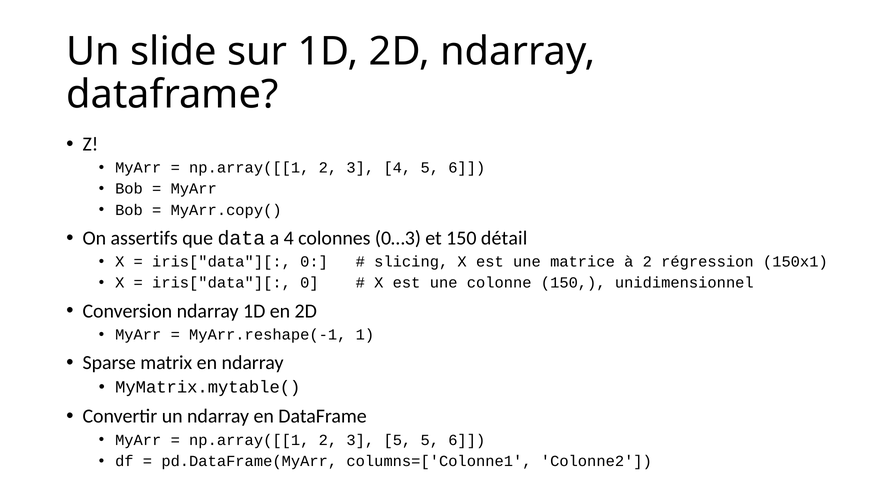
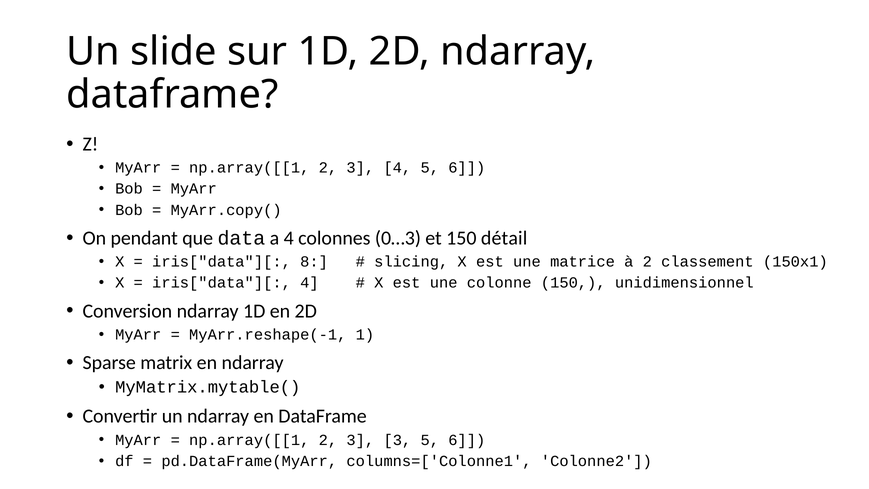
assertifs: assertifs -> pendant (144, 238)
0: 0 -> 8 (314, 262)
régression: régression -> classement (707, 262)
0: 0 -> 4 (309, 283)
3 5: 5 -> 3 (397, 440)
